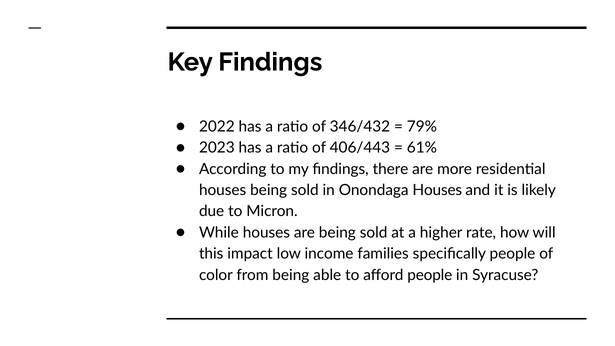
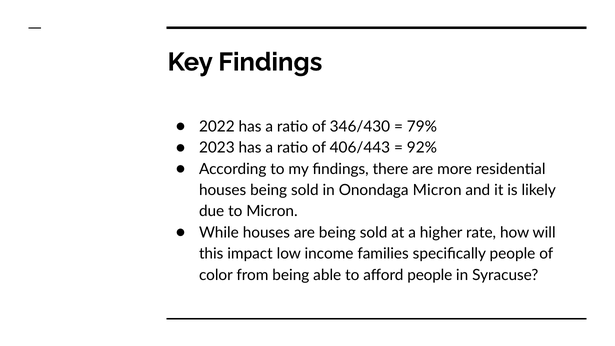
346/432: 346/432 -> 346/430 (360, 127)
61%: 61% -> 92% (422, 148)
Onondaga Houses: Houses -> Micron (437, 190)
